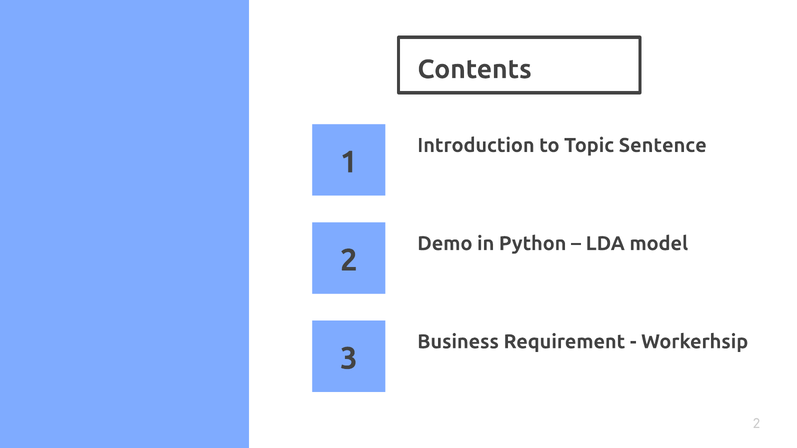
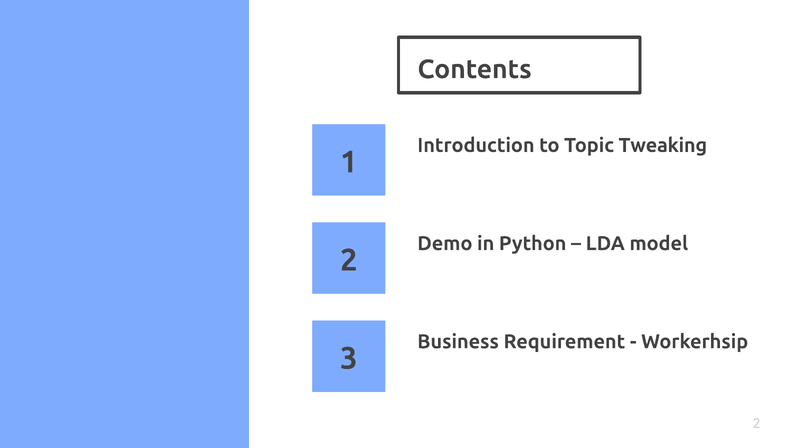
Sentence: Sentence -> Tweaking (663, 145)
